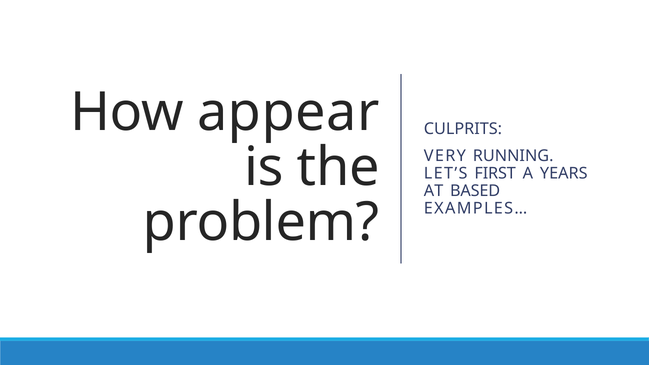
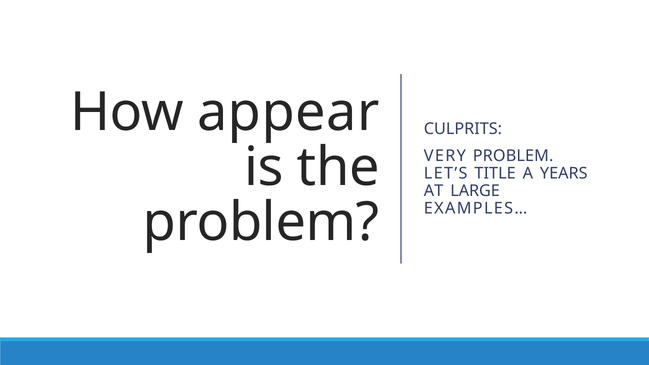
VERY RUNNING: RUNNING -> PROBLEM (513, 156)
FIRST: FIRST -> TITLE (495, 173)
BASED: BASED -> LARGE (475, 191)
